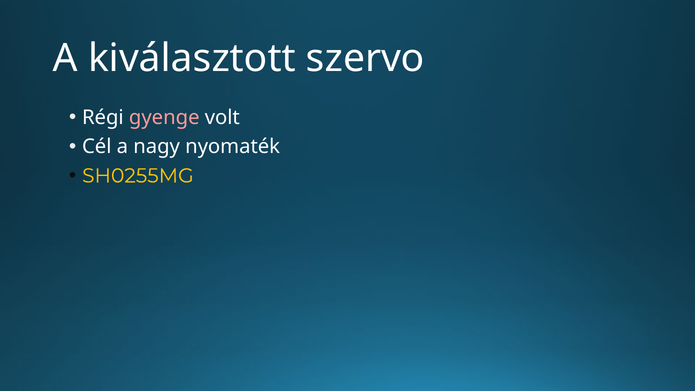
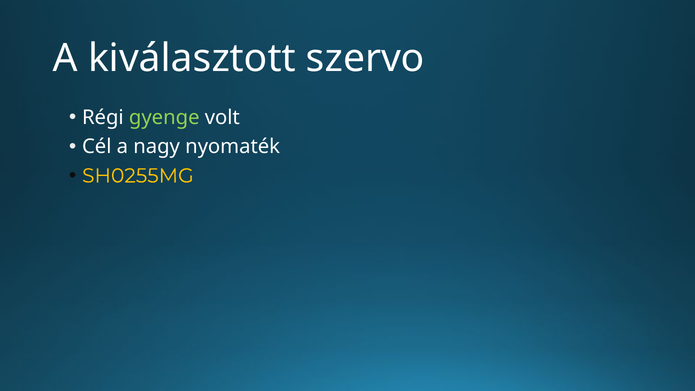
gyenge colour: pink -> light green (164, 118)
